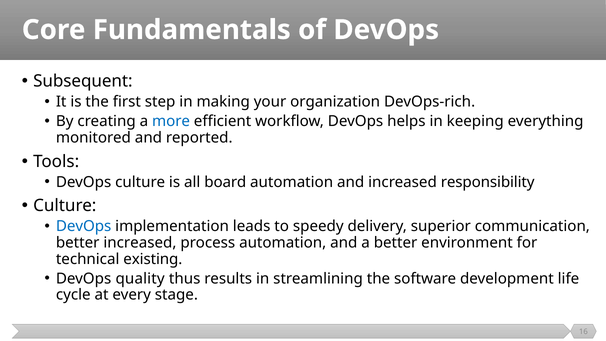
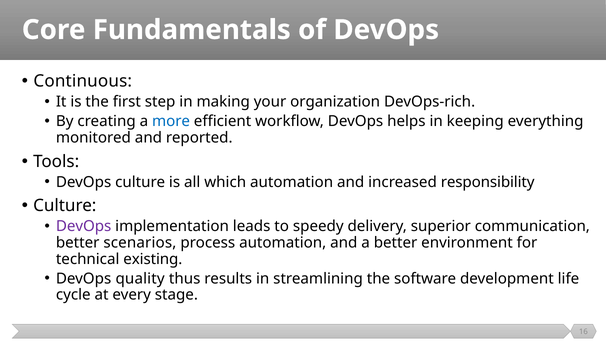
Subsequent: Subsequent -> Continuous (83, 81)
board: board -> which (225, 182)
DevOps colour: blue -> purple (84, 226)
better increased: increased -> scenarios (140, 243)
